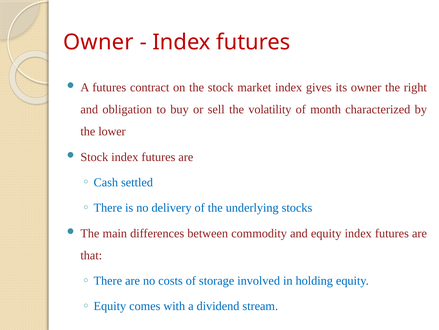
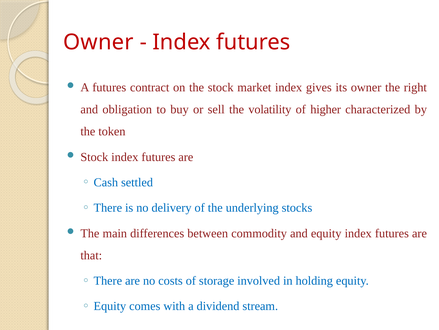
month: month -> higher (326, 109)
lower: lower -> token (112, 131)
